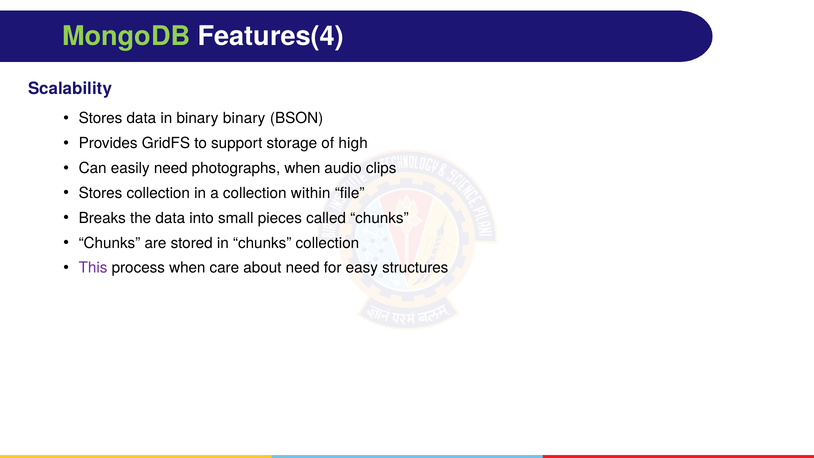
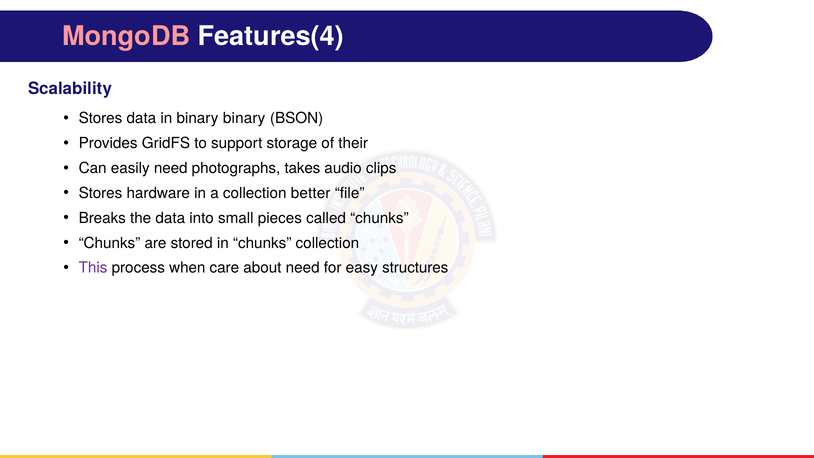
MongoDB colour: light green -> pink (126, 36)
high: high -> their (353, 143)
photographs when: when -> takes (302, 168)
Stores collection: collection -> hardware (158, 193)
within: within -> better (311, 193)
